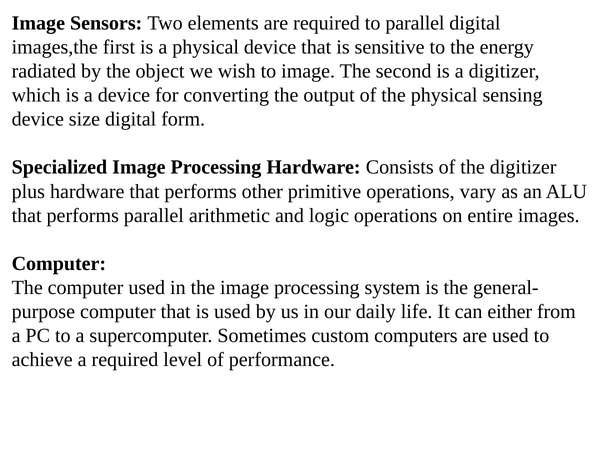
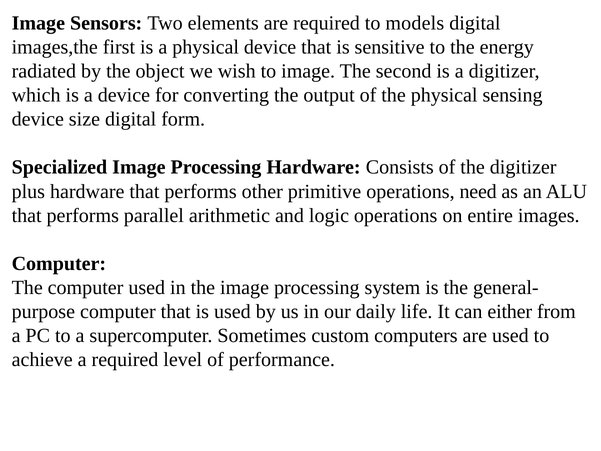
to parallel: parallel -> models (415, 23)
vary: vary -> need (478, 191)
